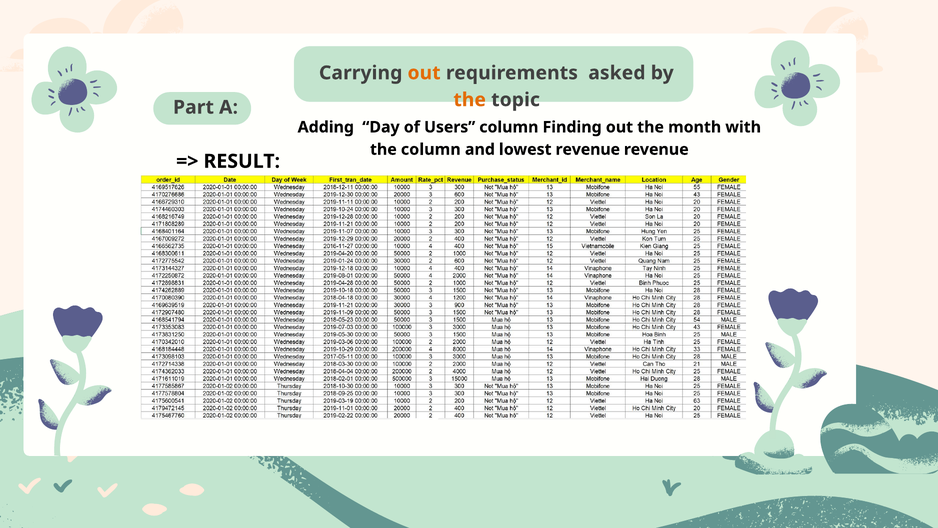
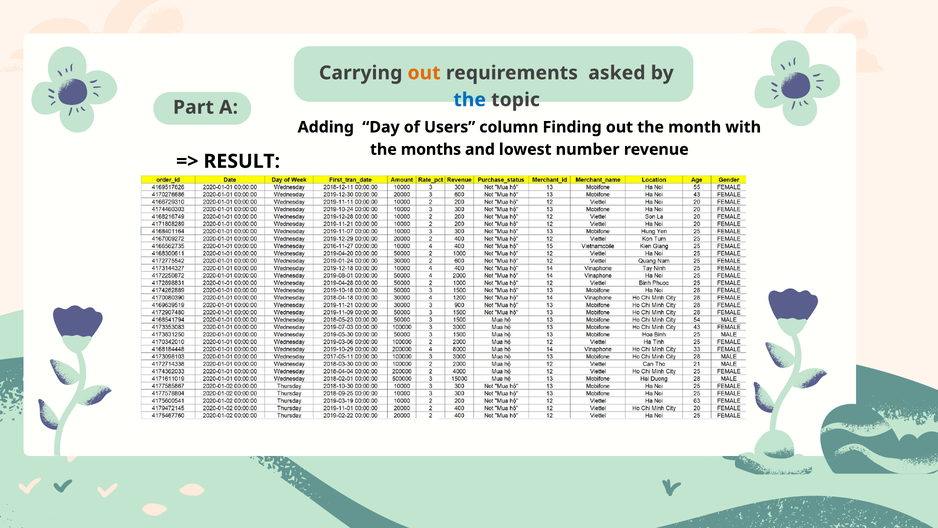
the colour: orange -> blue (470, 100)
the column: column -> months (431, 149)
lowest revenue: revenue -> number (588, 149)
